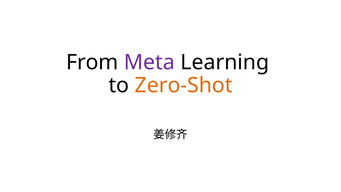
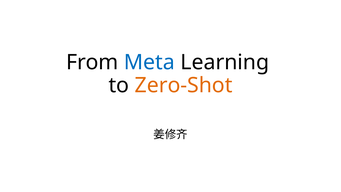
Meta colour: purple -> blue (149, 62)
